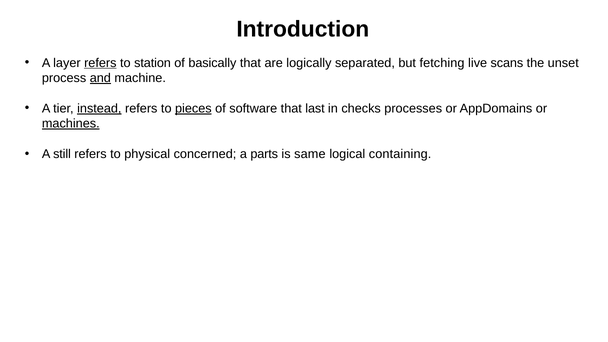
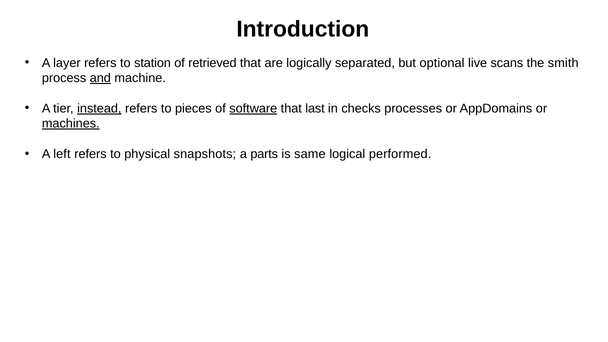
refers underline: present -> none (100, 63)
basically: basically -> retrieved (212, 63)
fetching: fetching -> optional (442, 63)
unset: unset -> smith (563, 63)
pieces underline: present -> none (193, 108)
software underline: none -> present (253, 108)
still: still -> left (62, 154)
concerned: concerned -> snapshots (205, 154)
containing: containing -> performed (400, 154)
